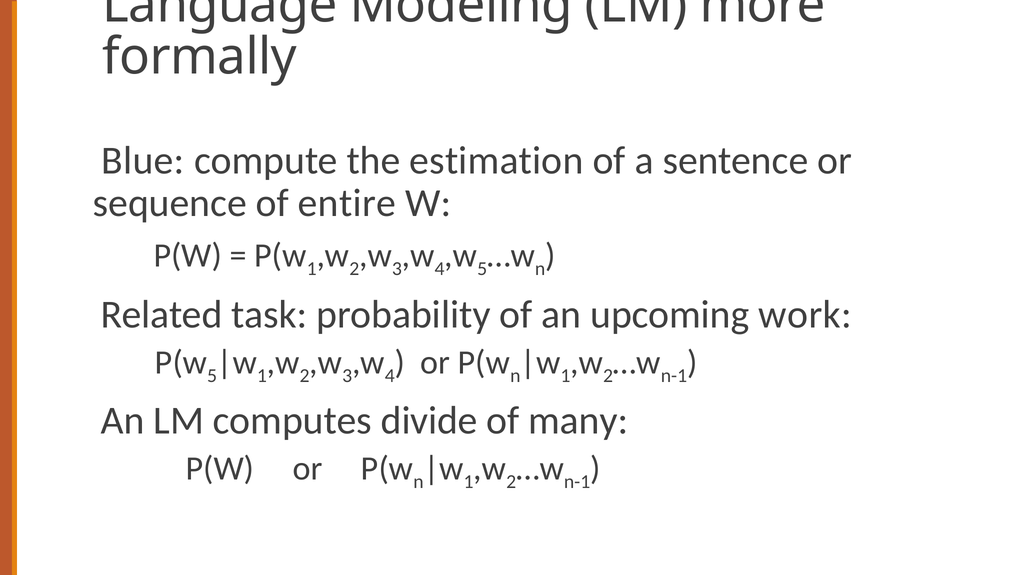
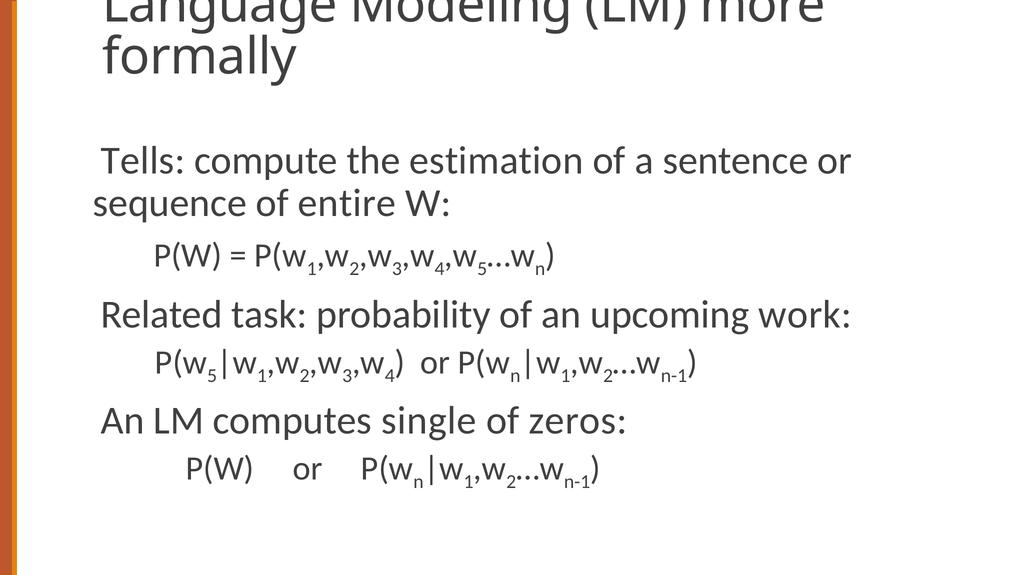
Blue: Blue -> Tells (143, 160)
divide: divide -> single (429, 420)
many: many -> zeros (578, 420)
